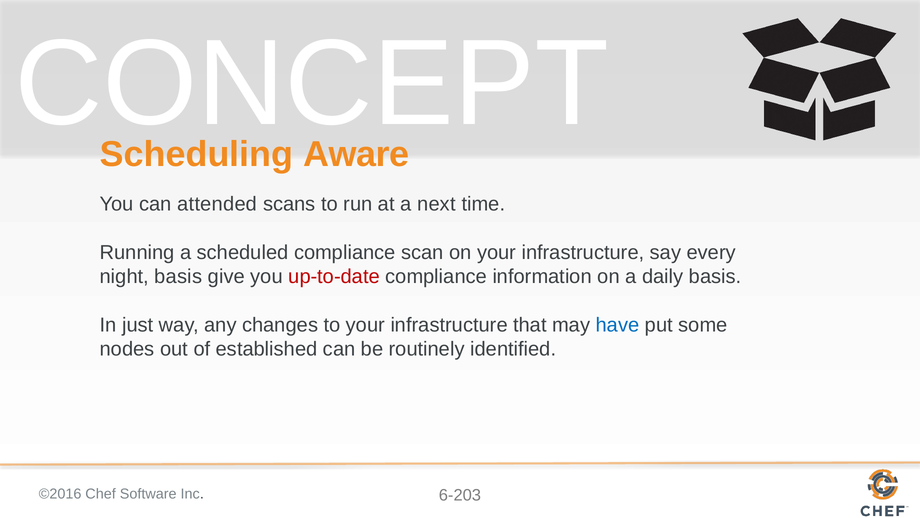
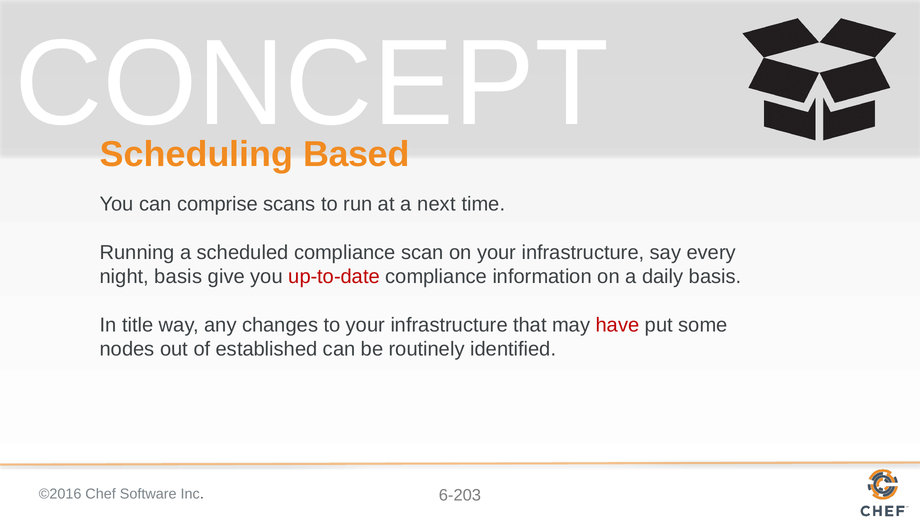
Aware: Aware -> Based (356, 154)
attended: attended -> comprise (217, 204)
just: just -> title (138, 325)
have colour: blue -> red (618, 325)
